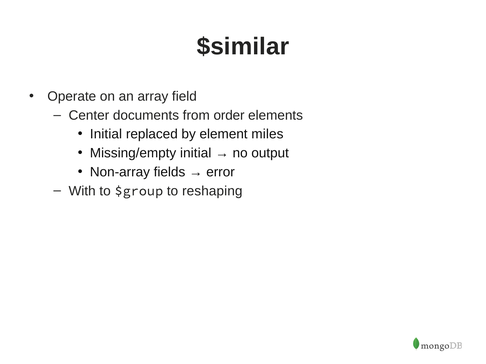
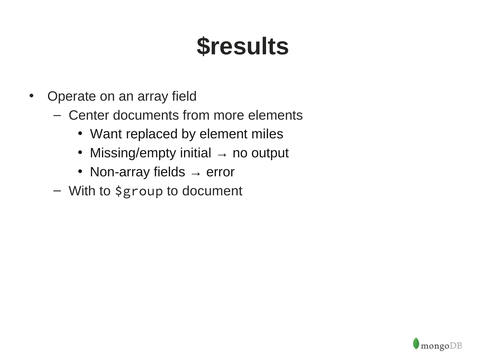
$similar: $similar -> $results (243, 47)
order: order -> more (229, 115)
Initial: Initial -> Want (106, 134)
reshaping: reshaping -> document (212, 191)
